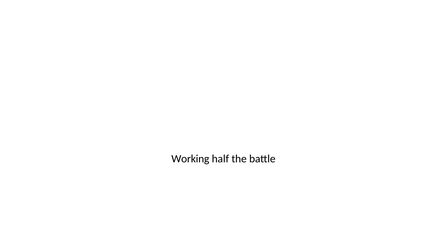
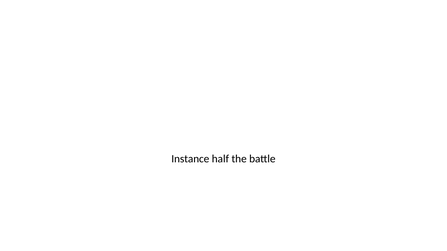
Working: Working -> Instance (190, 159)
